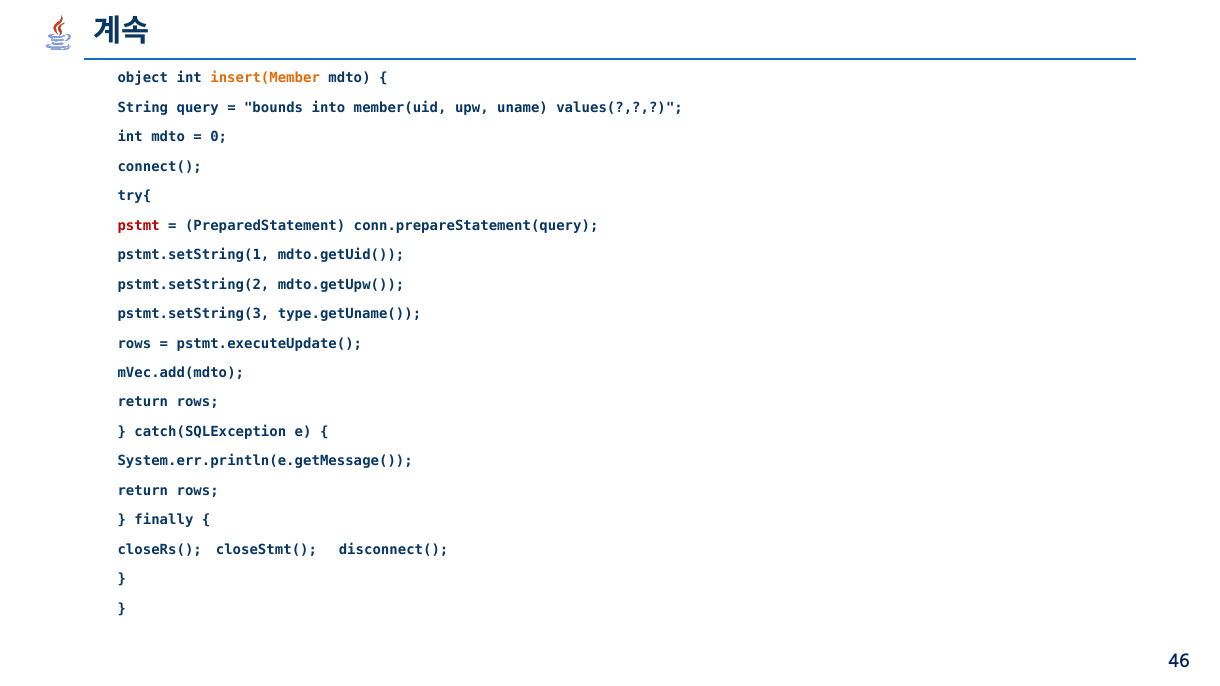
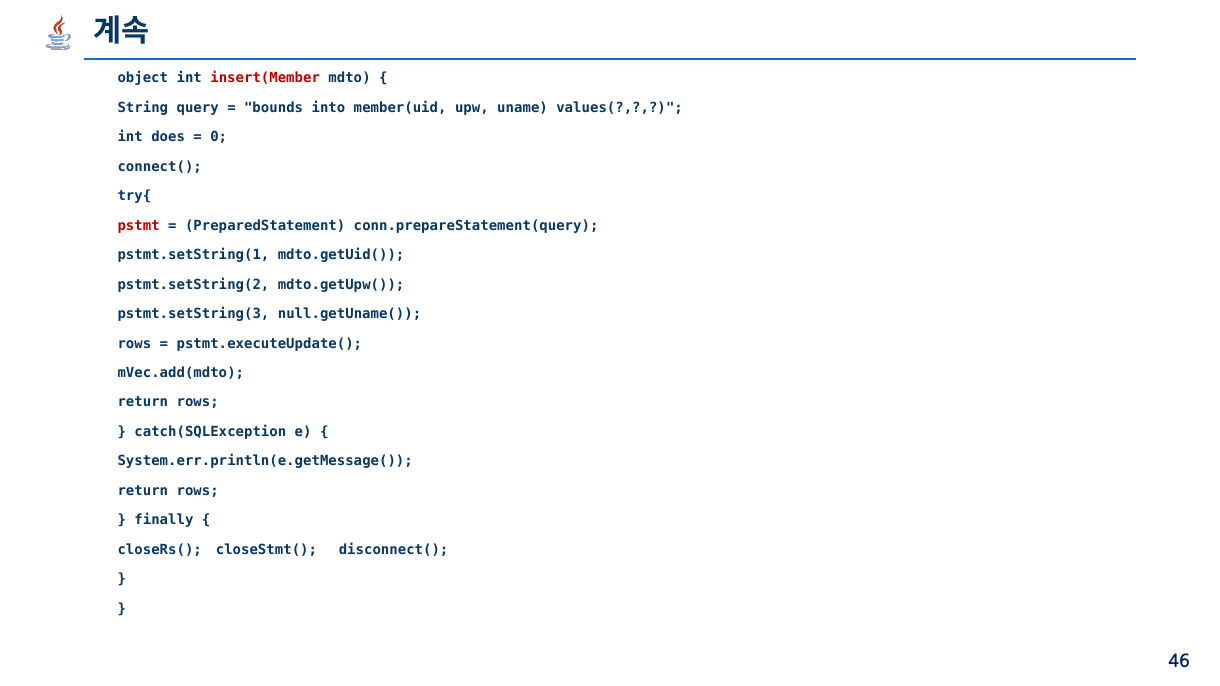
insert(Member colour: orange -> red (265, 78)
int mdto: mdto -> does (168, 137)
type.getUname(: type.getUname( -> null.getUname( (350, 314)
